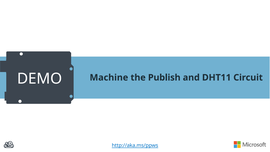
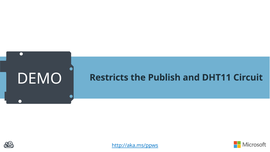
Machine: Machine -> Restricts (109, 77)
